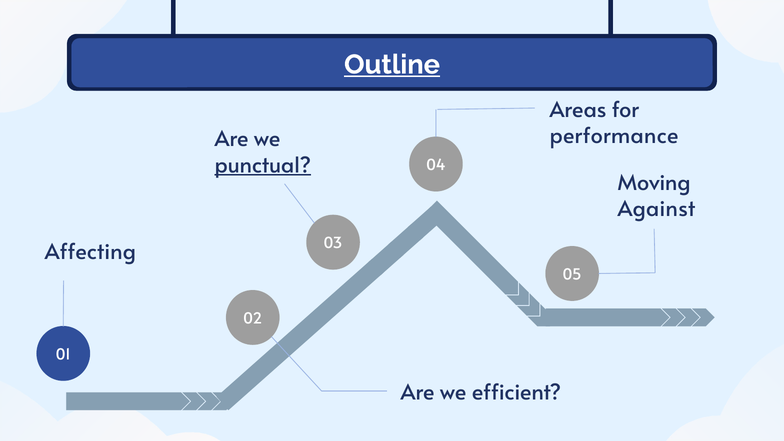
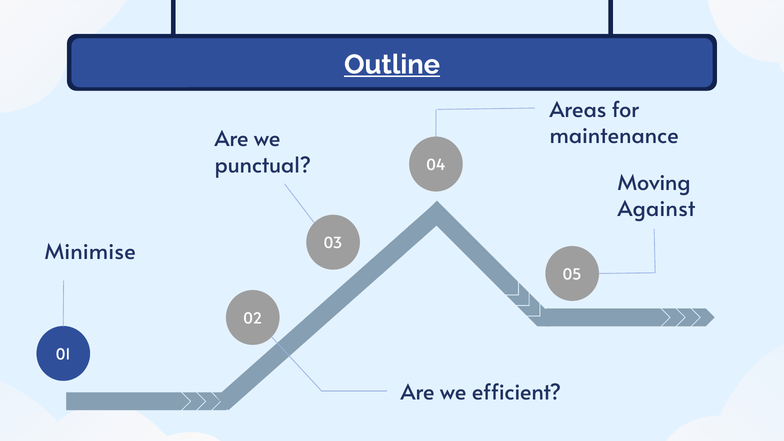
performance: performance -> maintenance (614, 136)
punctual underline: present -> none (263, 165)
Affecting: Affecting -> Minimise (90, 252)
